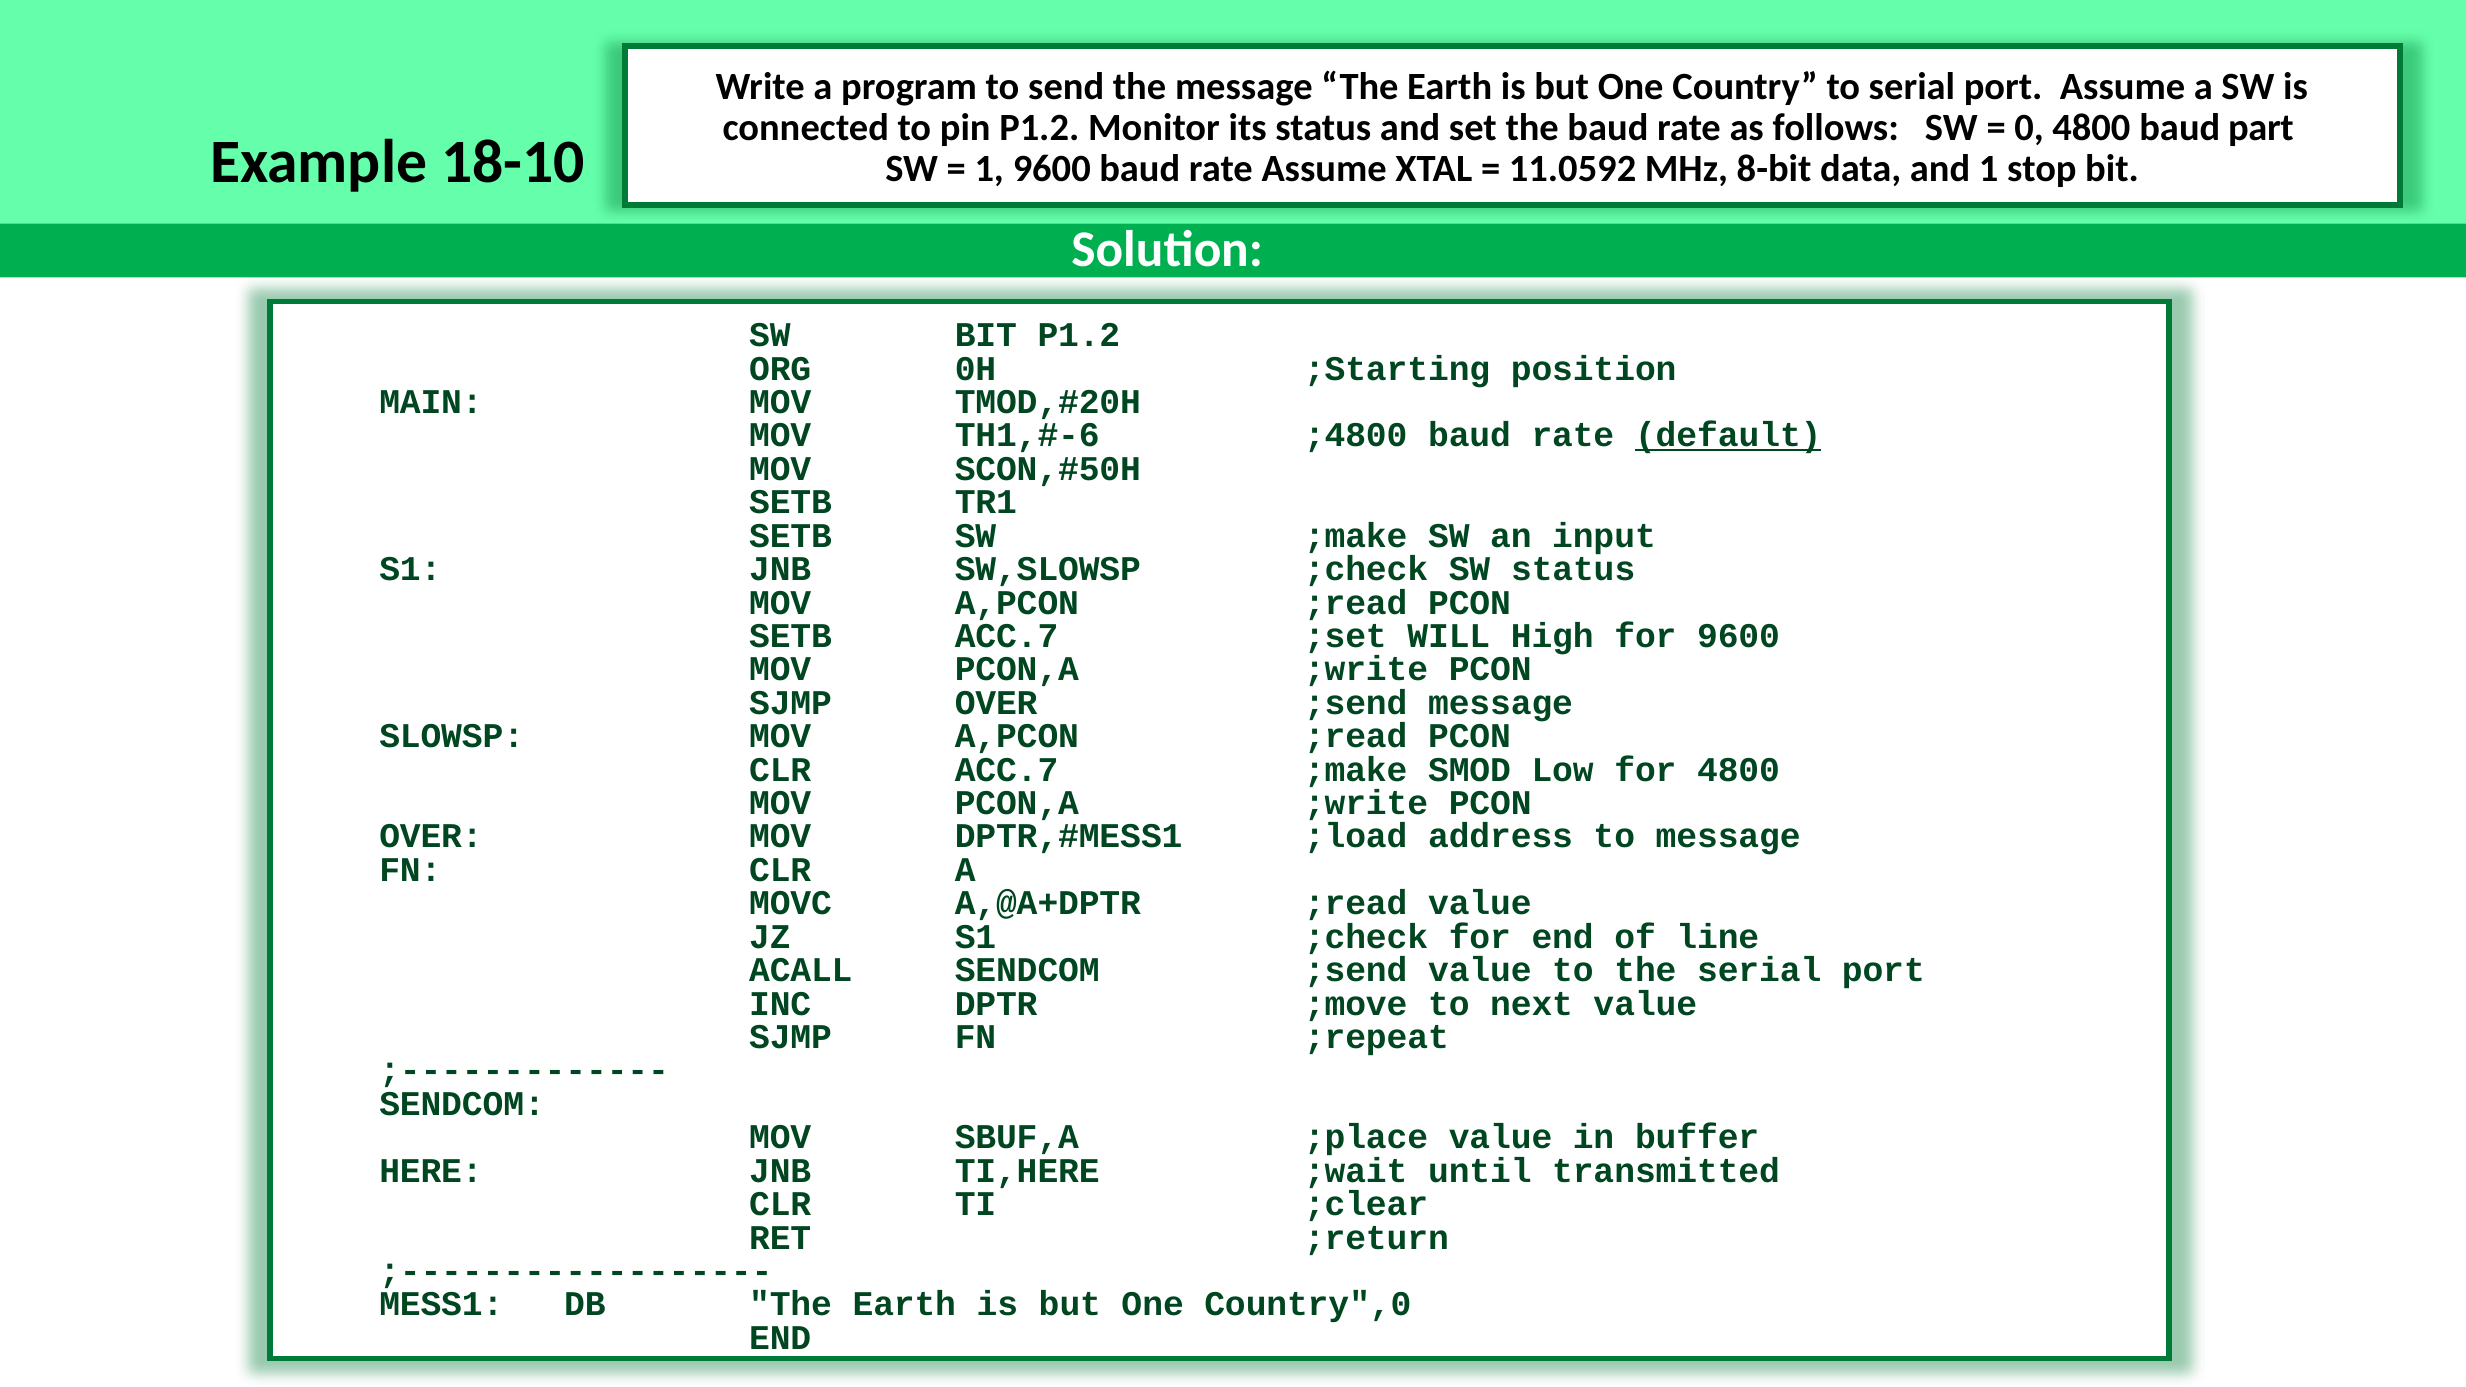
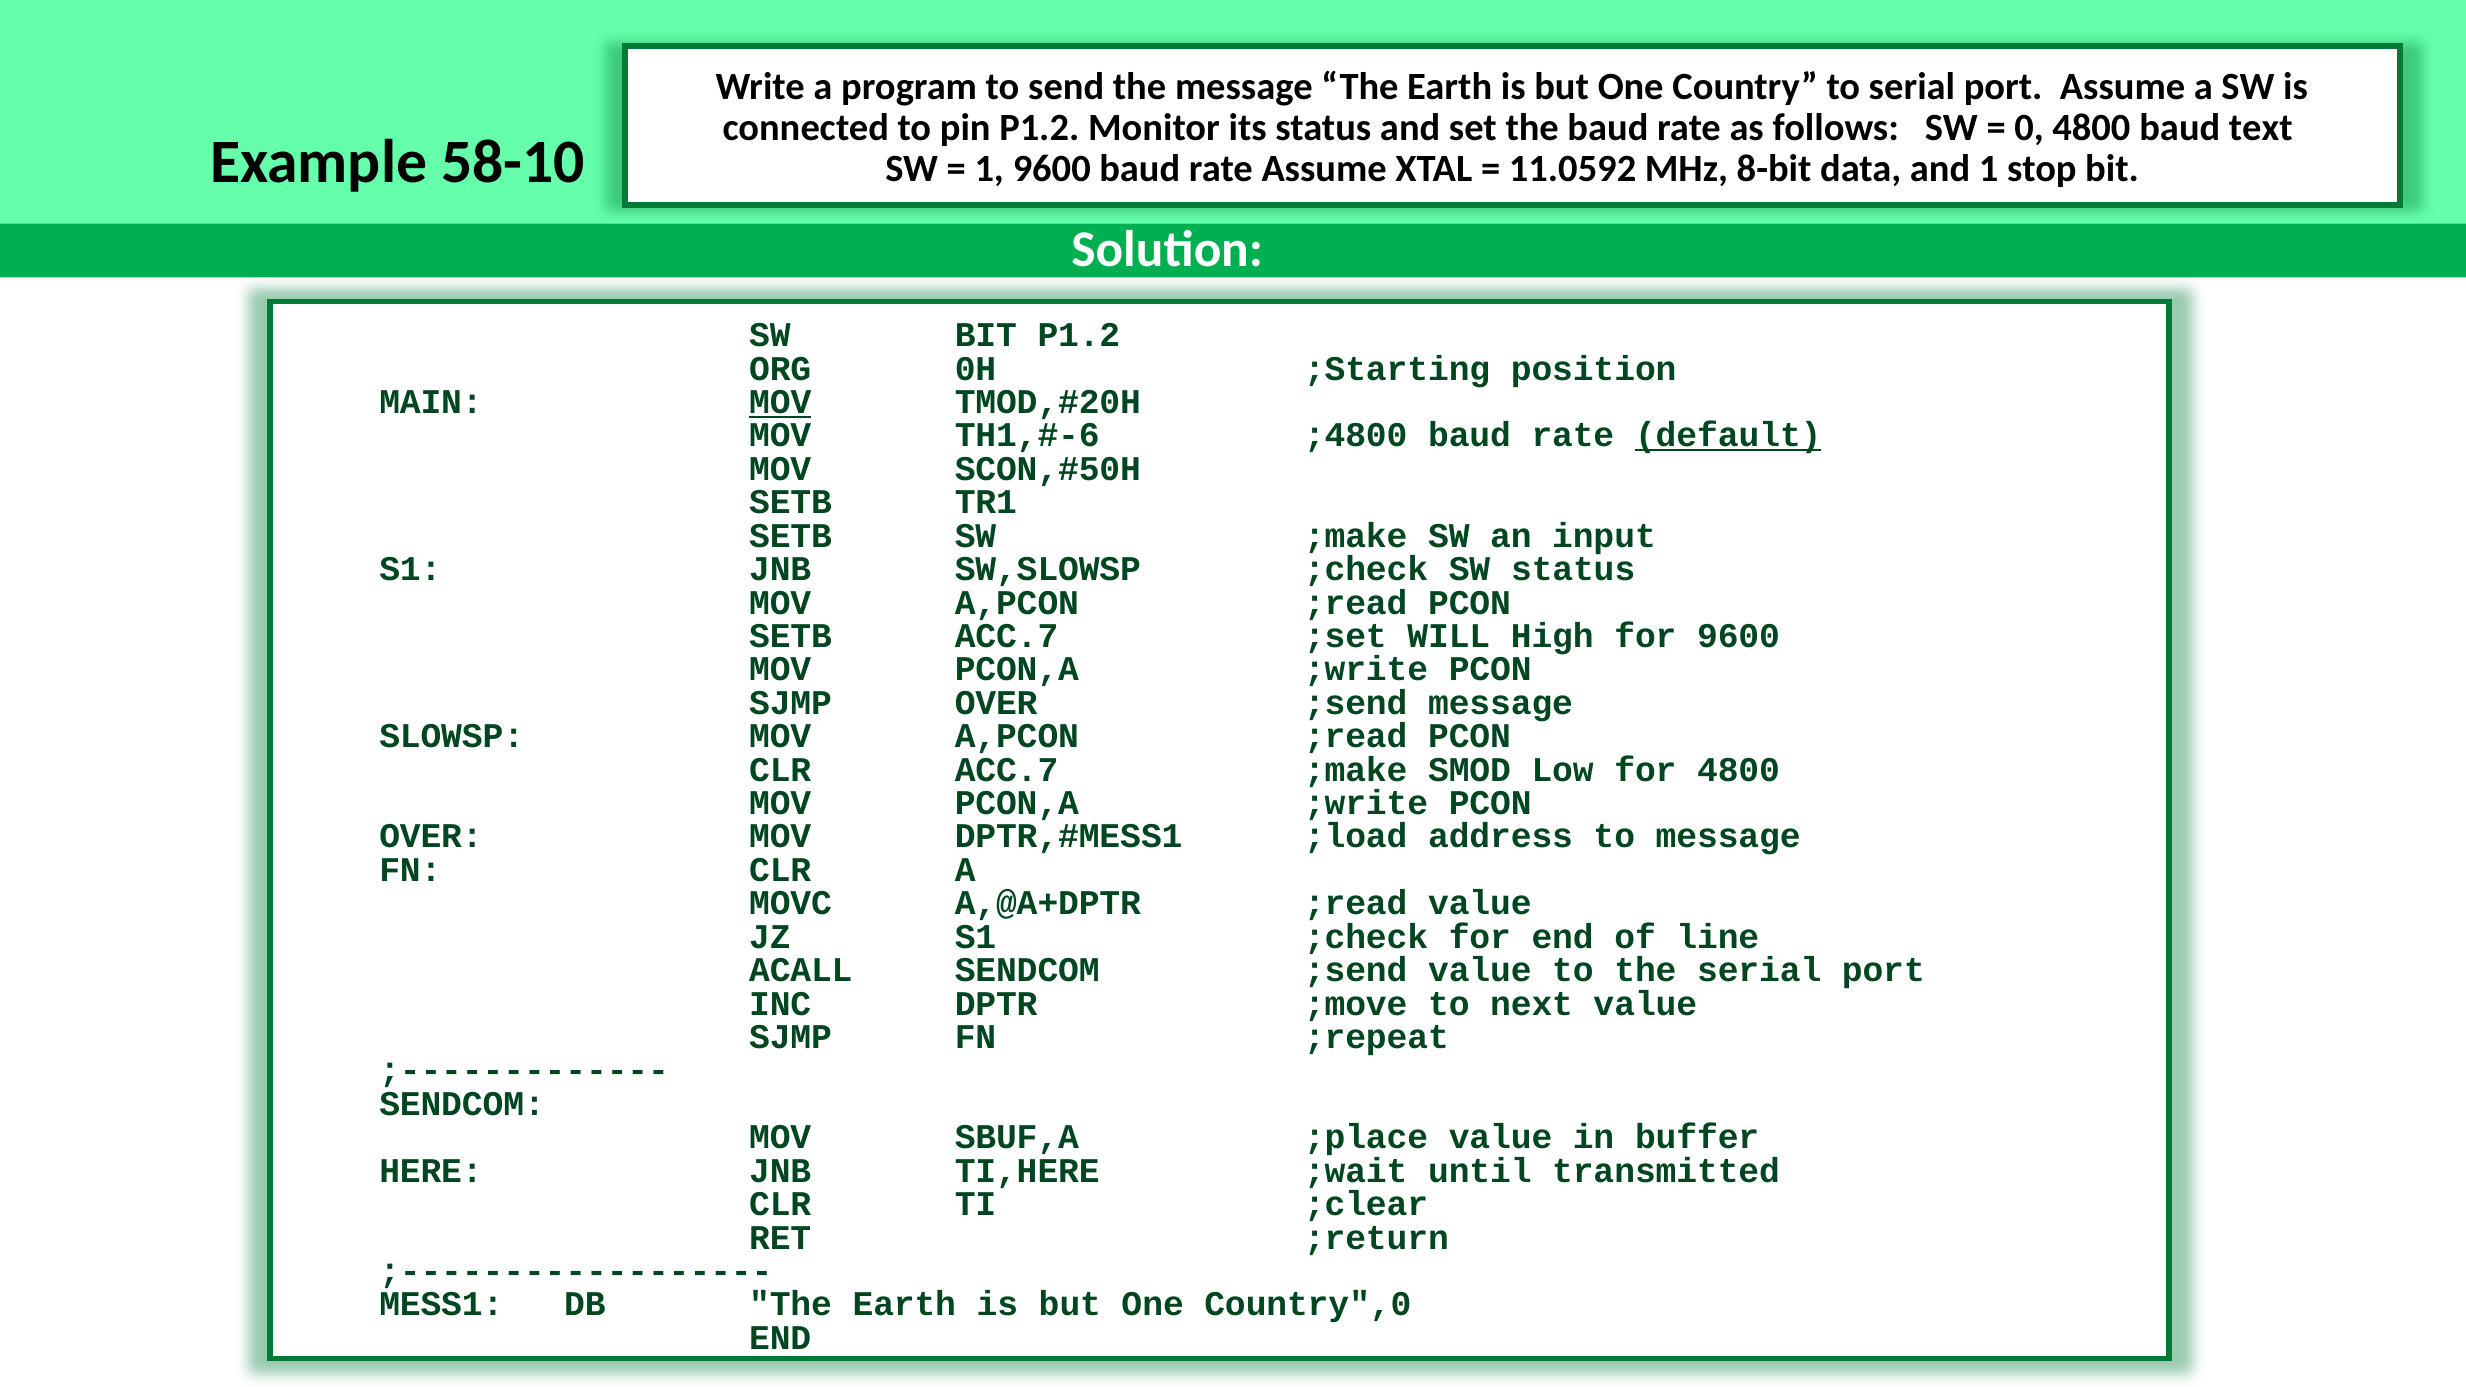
part: part -> text (2261, 127)
18-10: 18-10 -> 58-10 (513, 162)
MOV underline: none -> present (780, 402)
